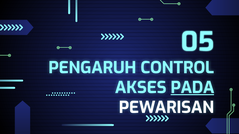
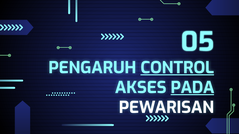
CONTROL underline: none -> present (177, 68)
